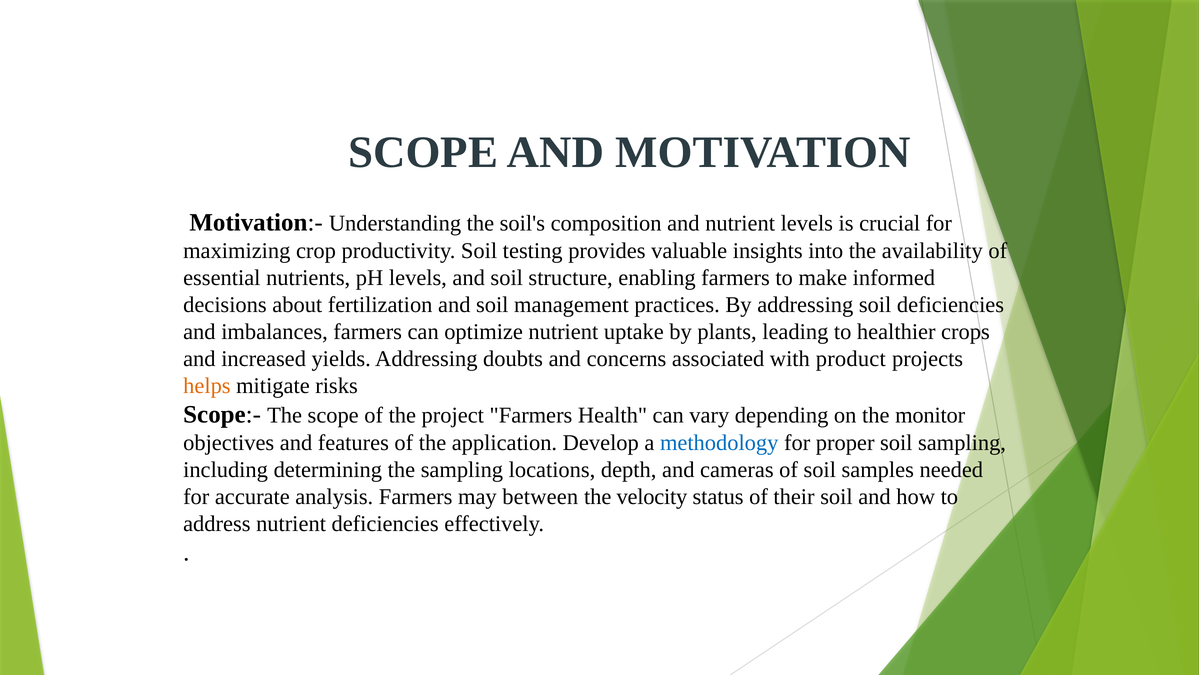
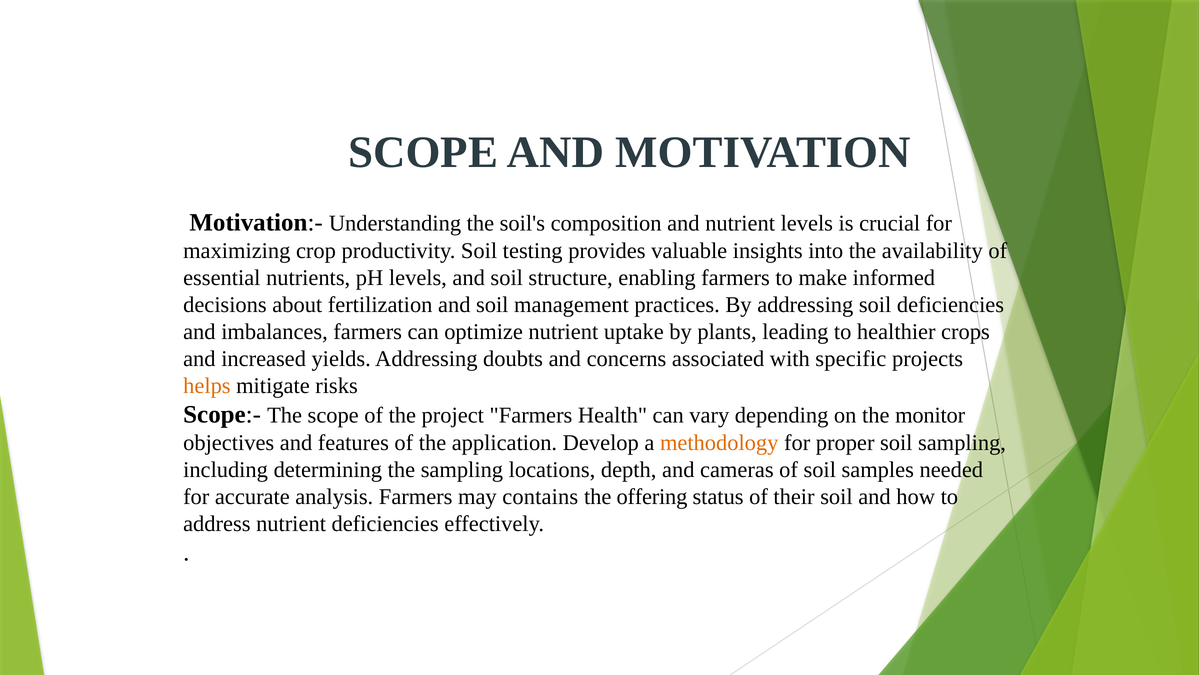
product: product -> specific (851, 359)
methodology colour: blue -> orange (719, 443)
between: between -> contains (540, 496)
velocity: velocity -> offering (652, 496)
